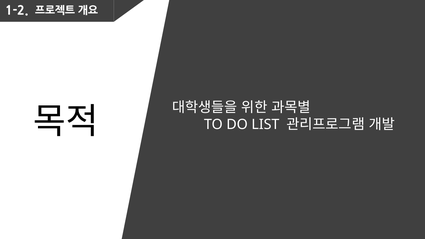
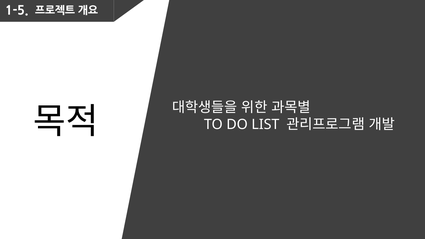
1-2: 1-2 -> 1-5 (17, 11)
